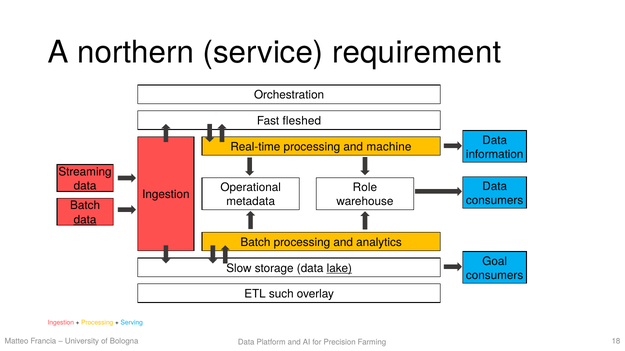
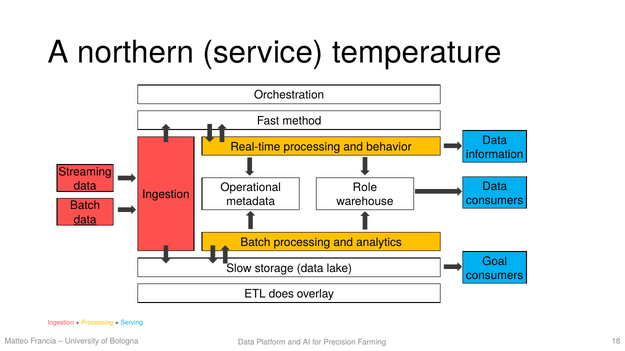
requirement: requirement -> temperature (417, 52)
fleshed: fleshed -> method (302, 121)
machine: machine -> behavior (389, 147)
lake underline: present -> none (339, 269)
such: such -> does (281, 295)
